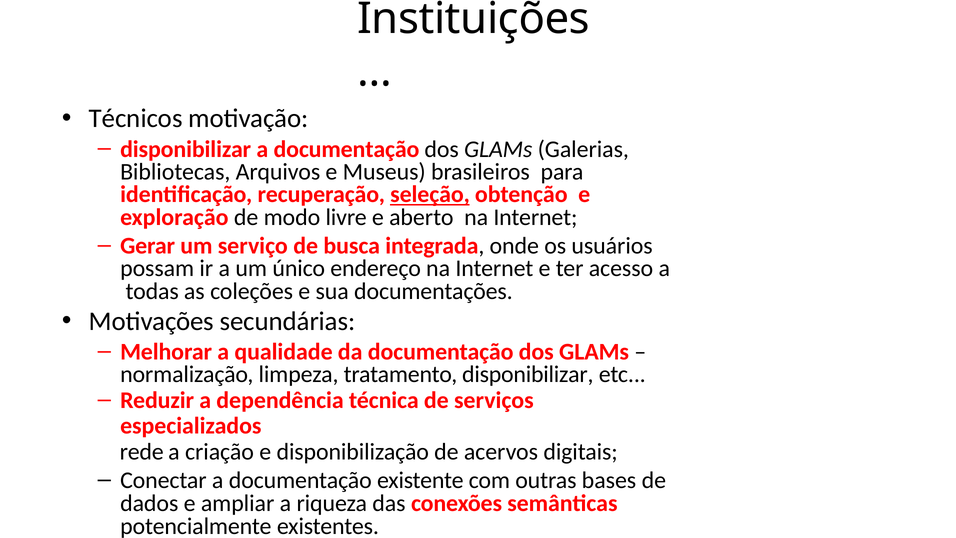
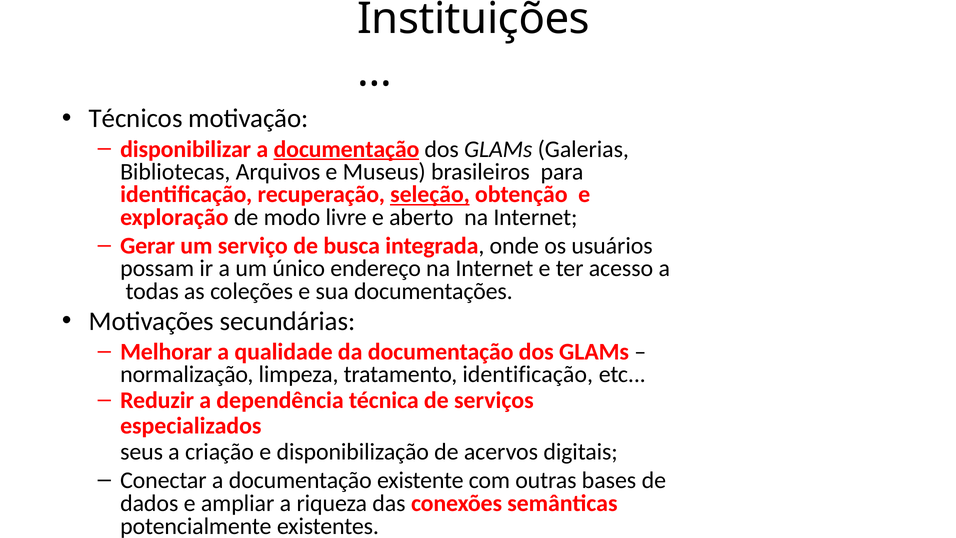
documentação underline: none -> present (346, 149)
tratamento disponibilizar: disponibilizar -> identificação (528, 374)
rede: rede -> seus (142, 452)
